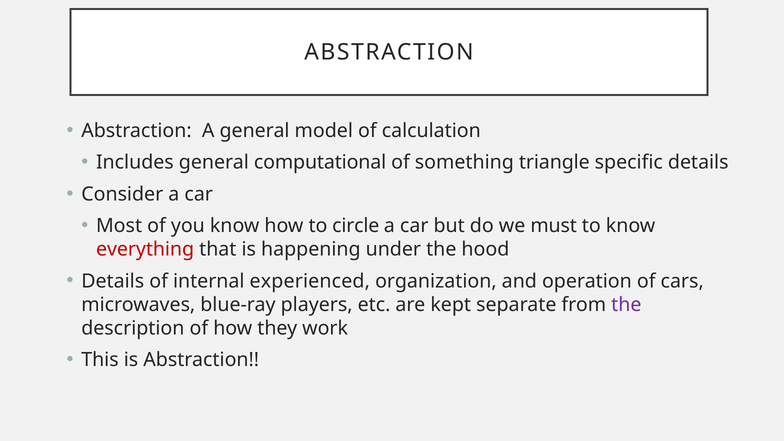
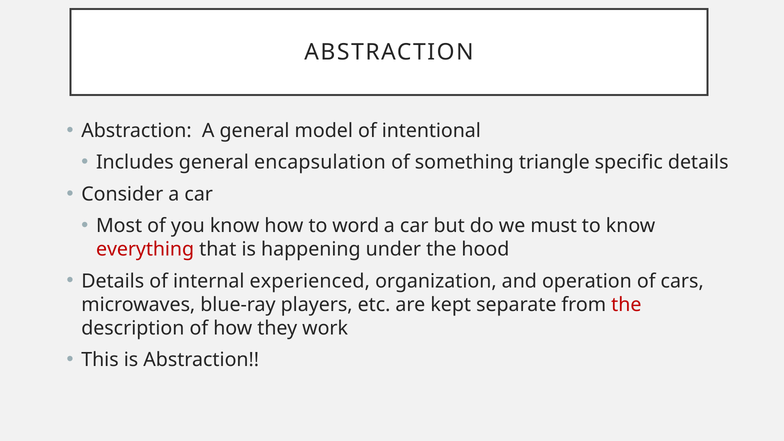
calculation: calculation -> intentional (431, 131)
computational: computational -> encapsulation (320, 162)
circle: circle -> word (356, 226)
the colour: purple -> red (626, 305)
